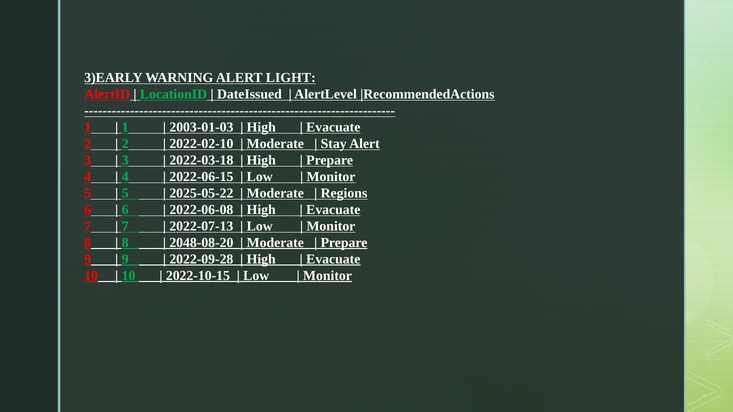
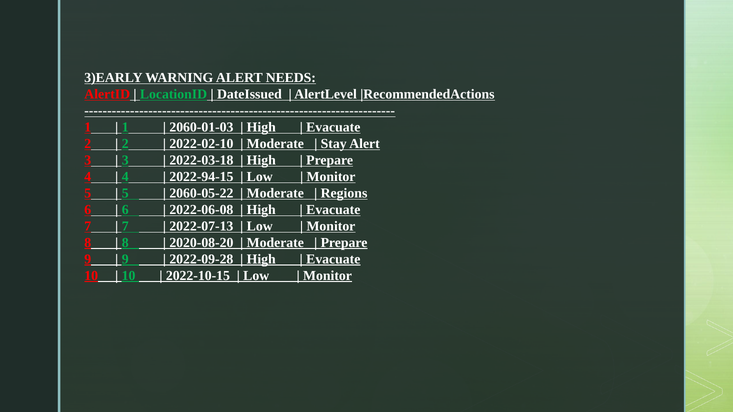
LIGHT: LIGHT -> NEEDS (291, 78)
2003-01-03: 2003-01-03 -> 2060-01-03 (201, 127)
2022-06-15: 2022-06-15 -> 2022-94-15 (201, 177)
2025-05-22: 2025-05-22 -> 2060-05-22 (201, 193)
2048-08-20: 2048-08-20 -> 2020-08-20 (201, 243)
